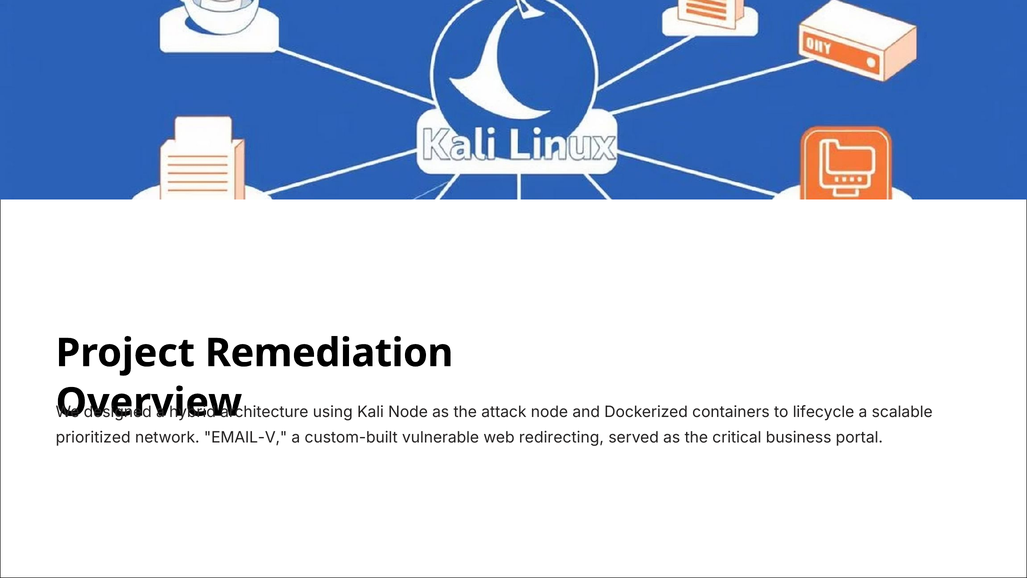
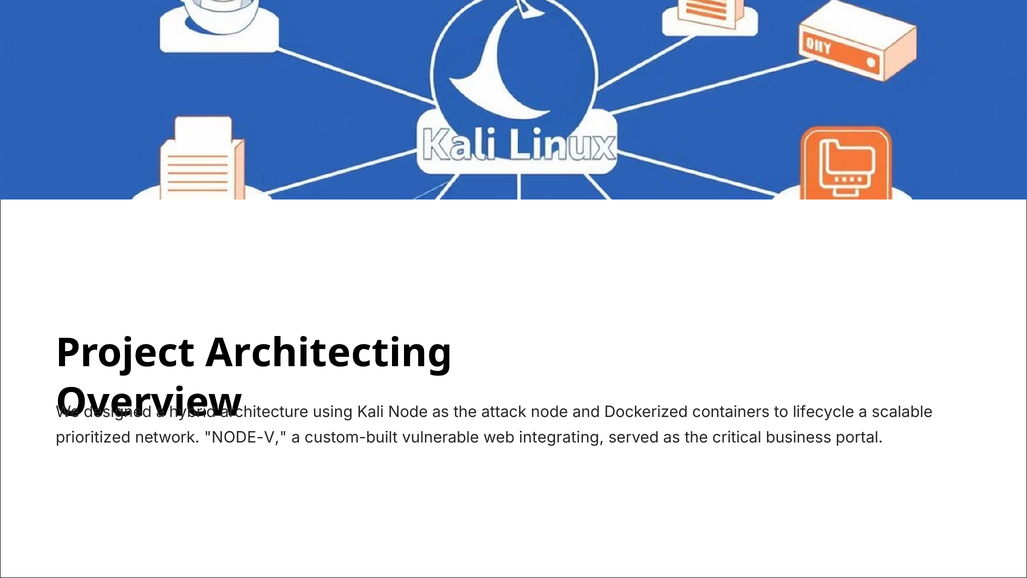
Remediation: Remediation -> Architecting (329, 353)
EMAIL-V: EMAIL-V -> NODE-V (245, 437)
redirecting: redirecting -> integrating (561, 437)
